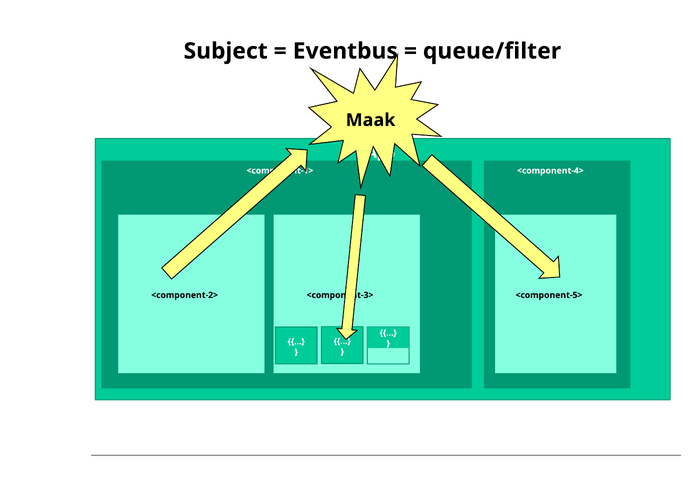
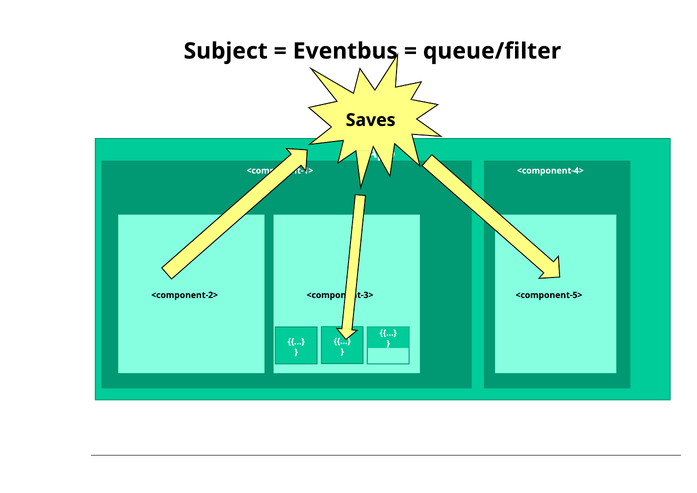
Maak: Maak -> Saves (371, 120)
